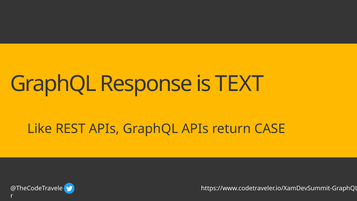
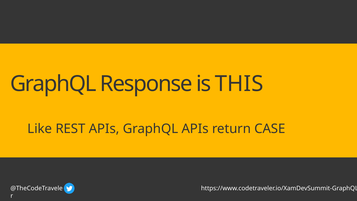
TEXT: TEXT -> THIS (239, 84)
